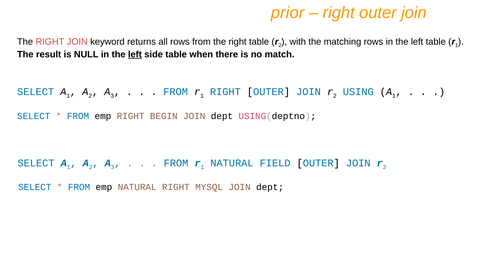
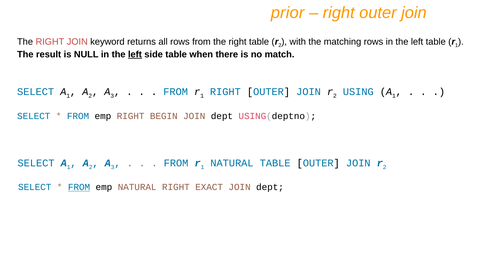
NATURAL FIELD: FIELD -> TABLE (275, 163)
FROM underline: none -> present (79, 187)
MYSQL: MYSQL -> EXACT (209, 187)
